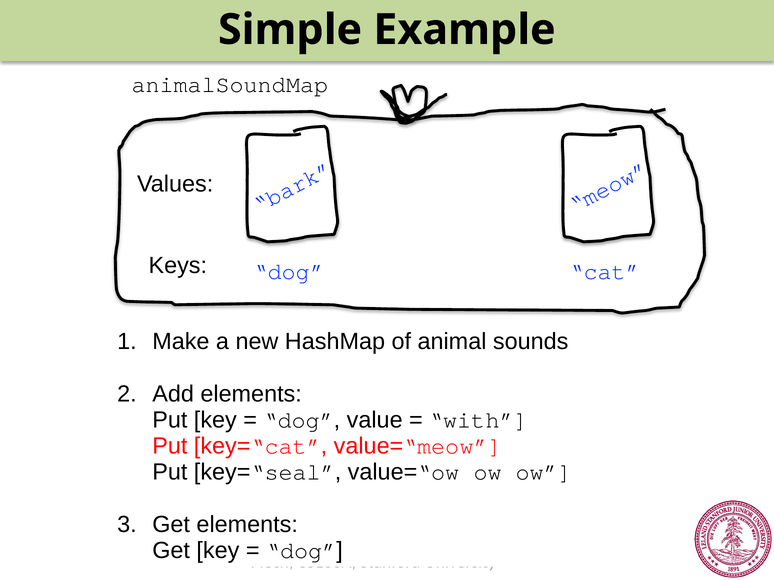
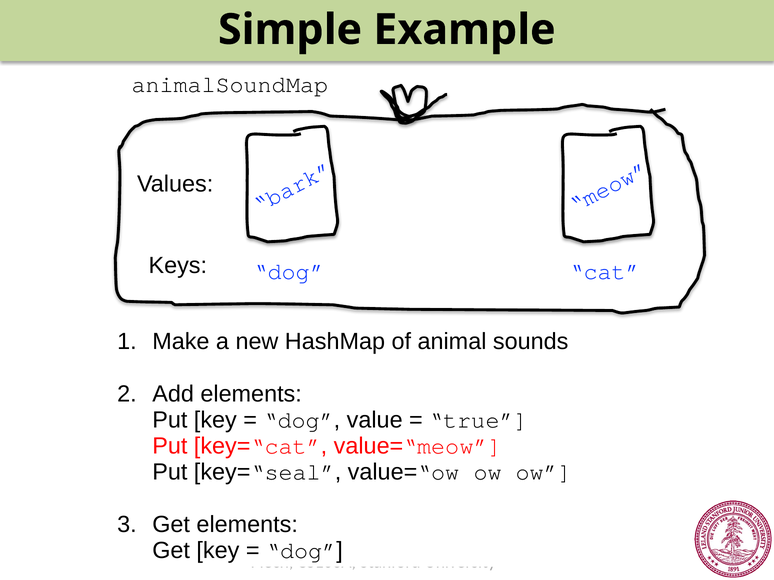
with: with -> true (478, 420)
